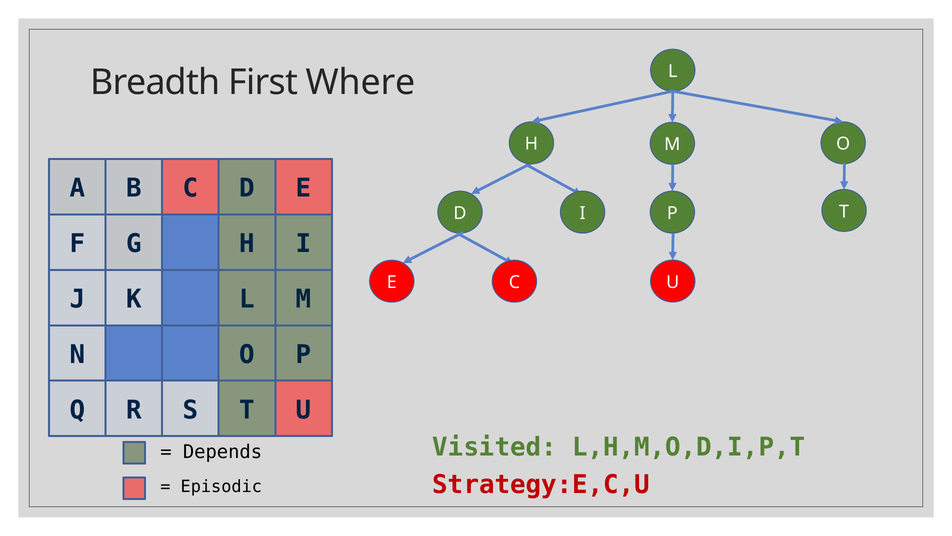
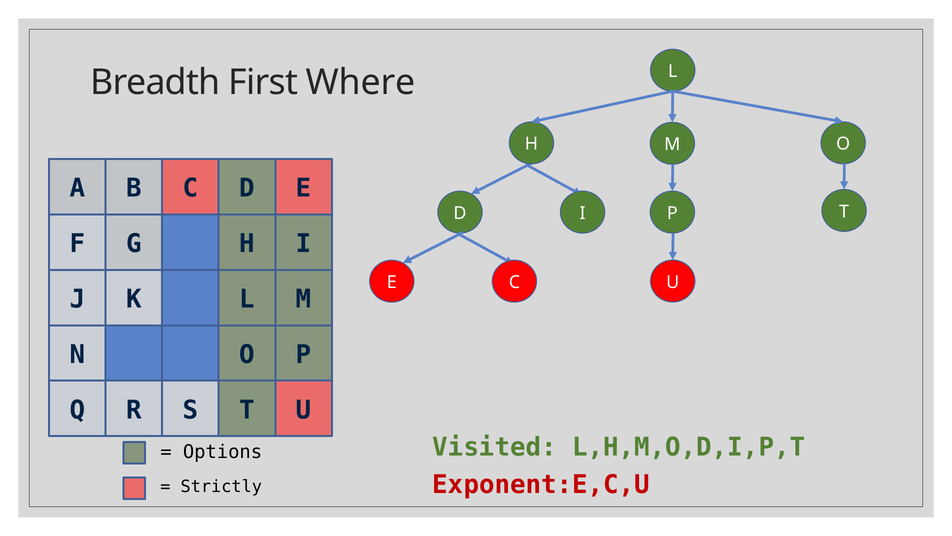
Depends: Depends -> Options (223, 452)
Strategy:E,C,U: Strategy:E,C,U -> Exponent:E,C,U (541, 484)
Episodic: Episodic -> Strictly (221, 486)
